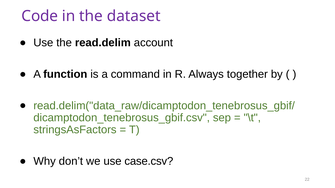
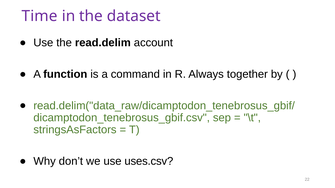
Code: Code -> Time (40, 16)
case.csv: case.csv -> uses.csv (149, 162)
